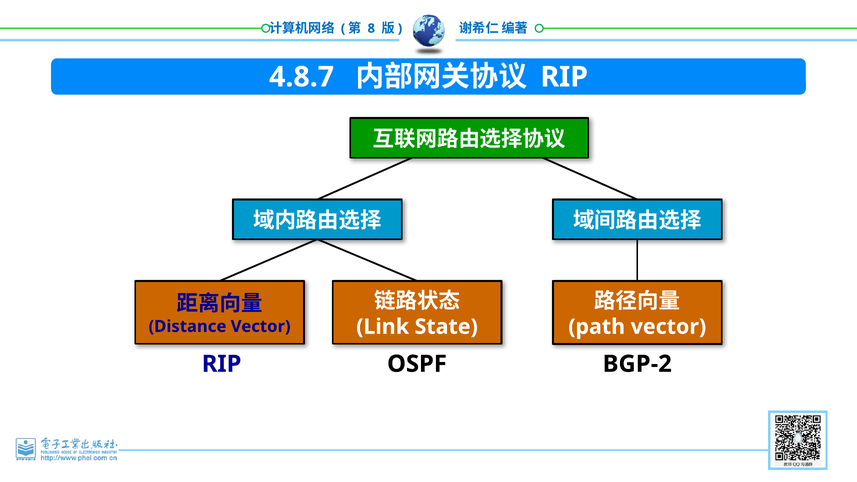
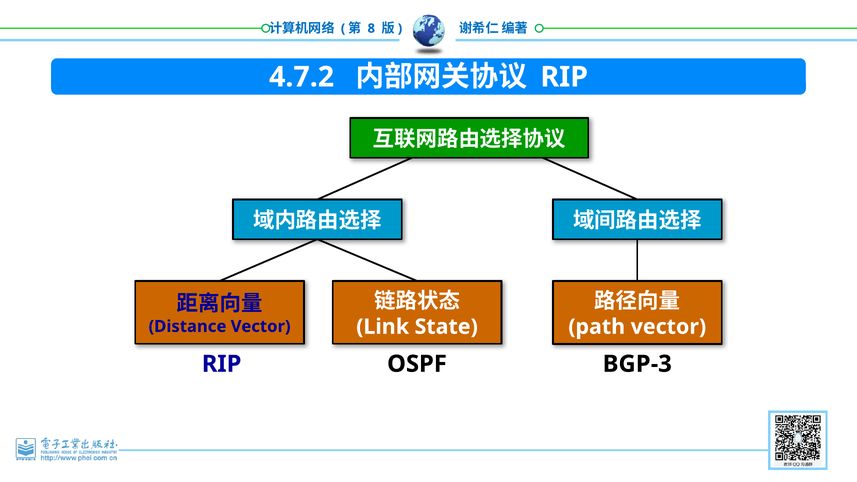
4.8.7: 4.8.7 -> 4.7.2 (302, 77)
BGP-2: BGP-2 -> BGP-3 (637, 364)
